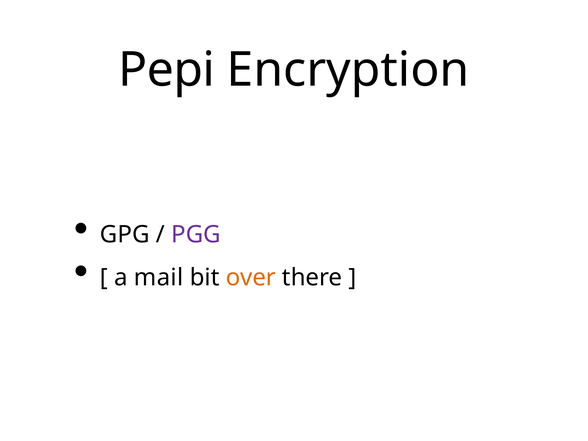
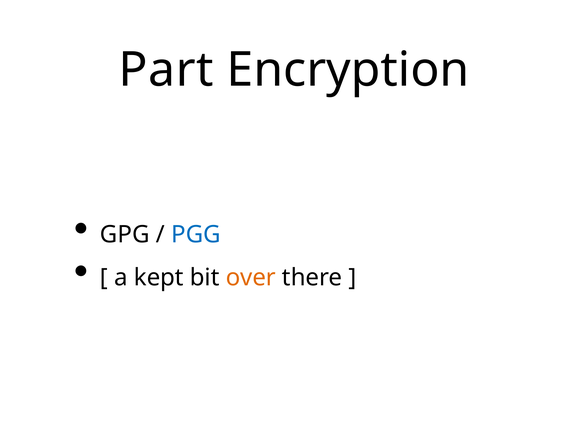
Pepi: Pepi -> Part (166, 70)
PGG colour: purple -> blue (196, 235)
mail: mail -> kept (159, 277)
